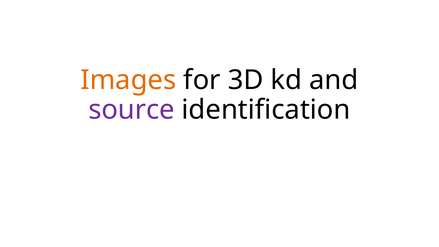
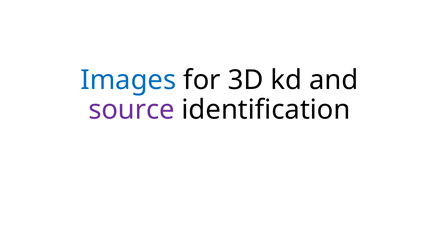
Images colour: orange -> blue (128, 80)
